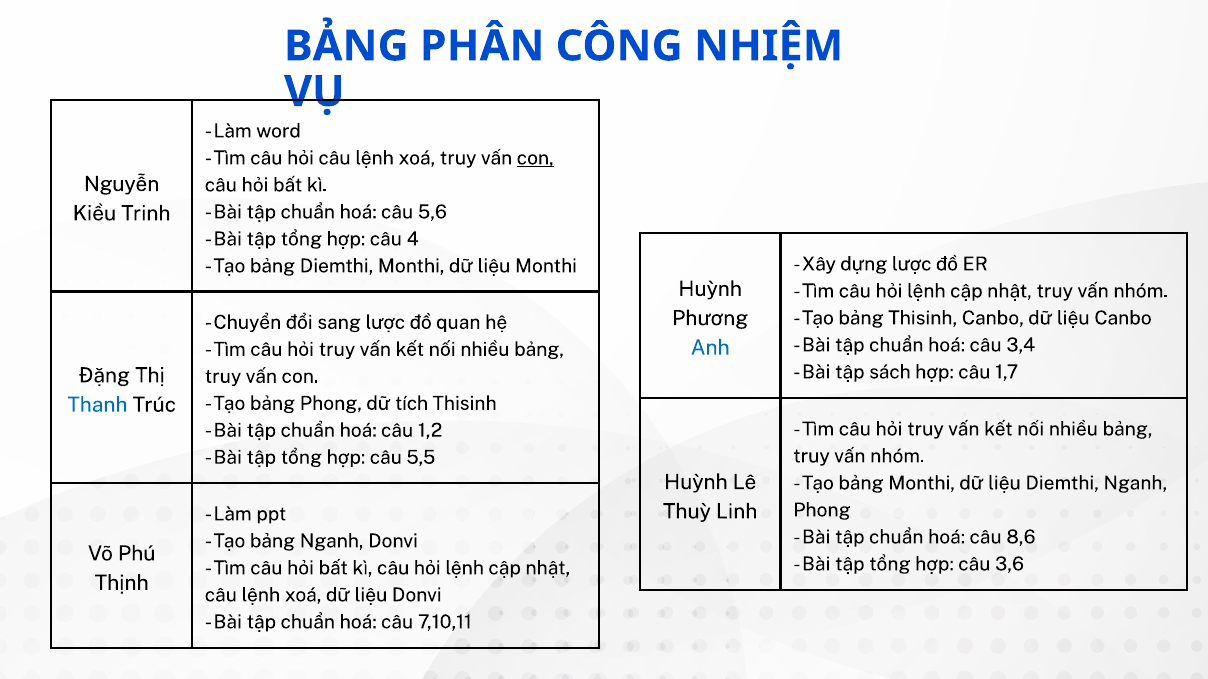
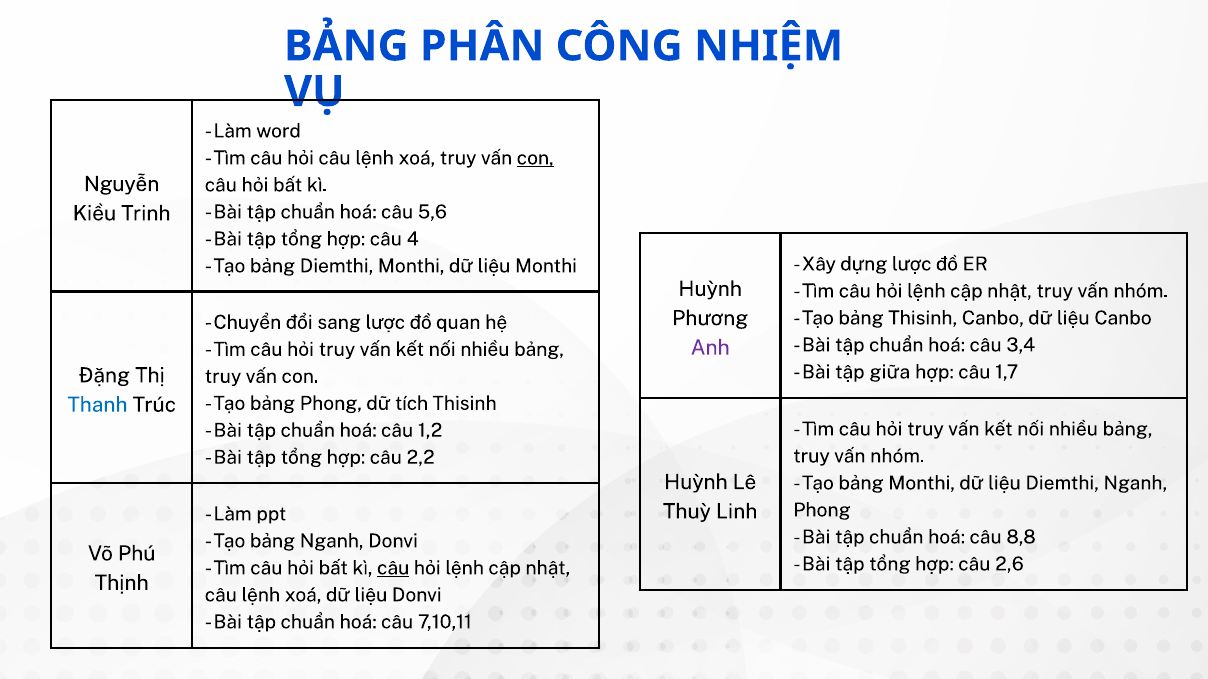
Anh colour: blue -> purple (710, 348)
sách: sách -> giữa (890, 372)
5,5: 5,5 -> 2,2 (421, 458)
8,6: 8,6 -> 8,8 (1021, 537)
3,6: 3,6 -> 2,6 (1010, 564)
câu underline: none -> present (393, 568)
